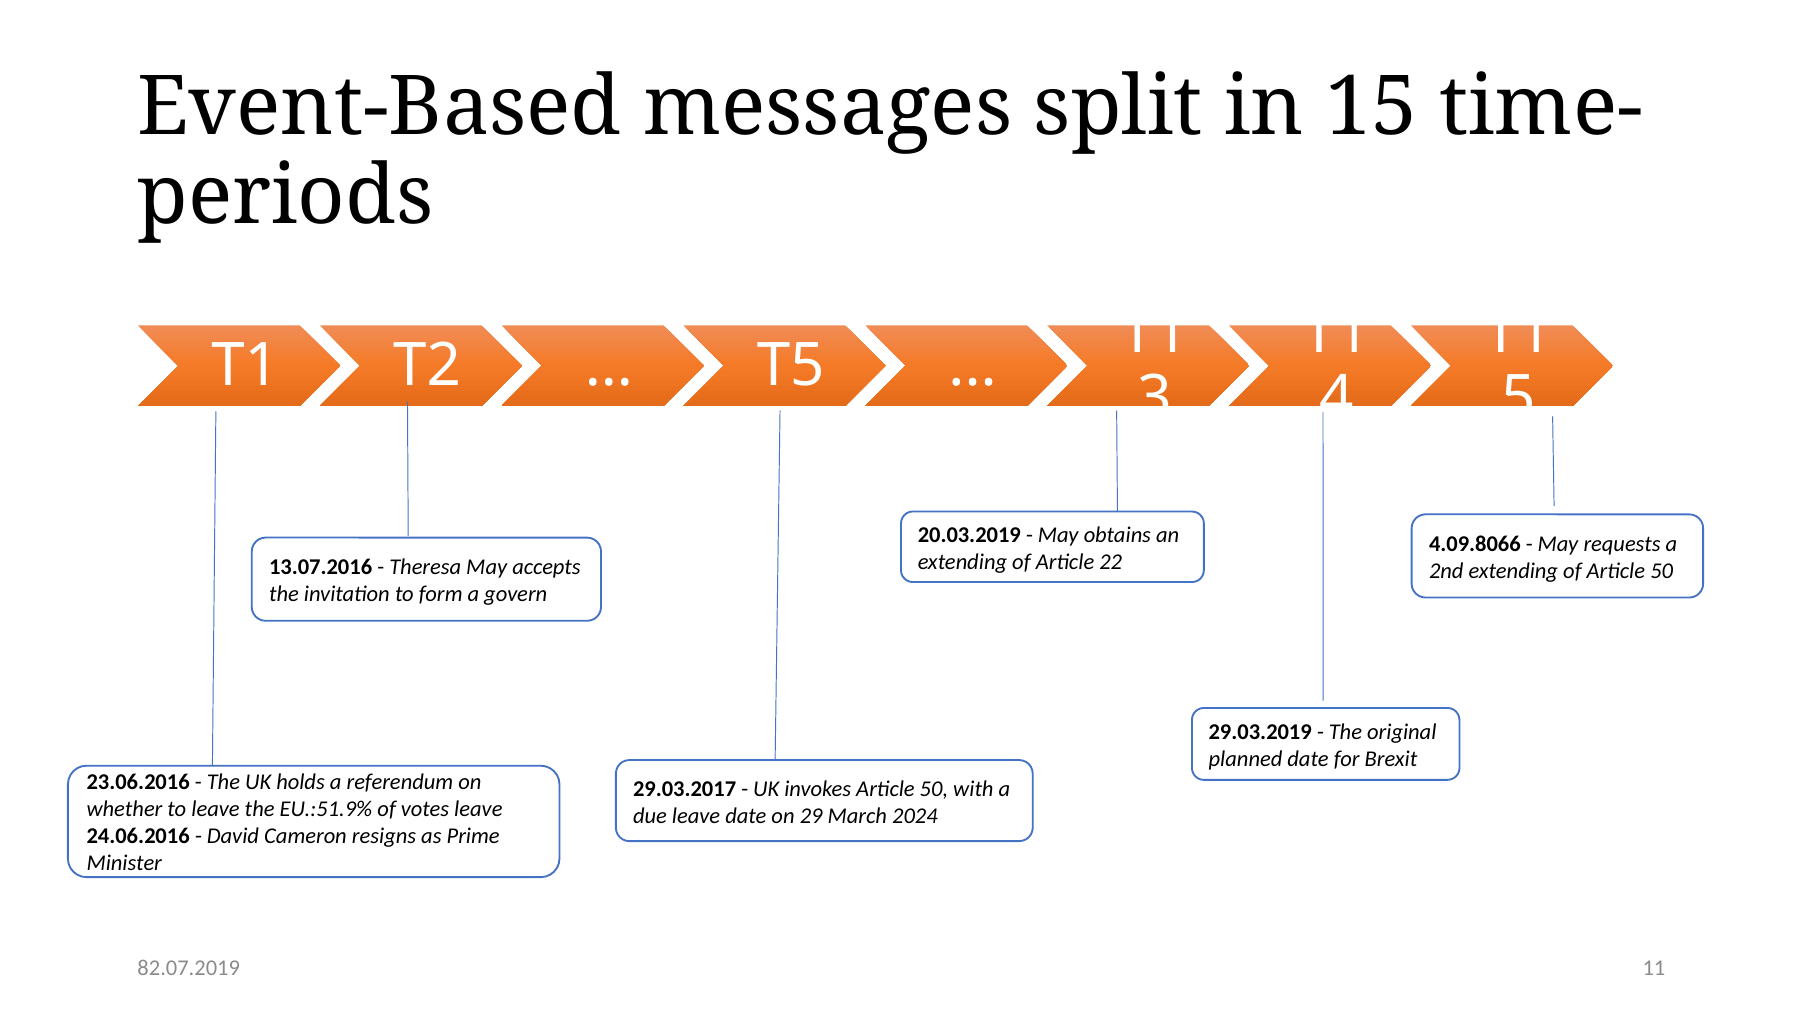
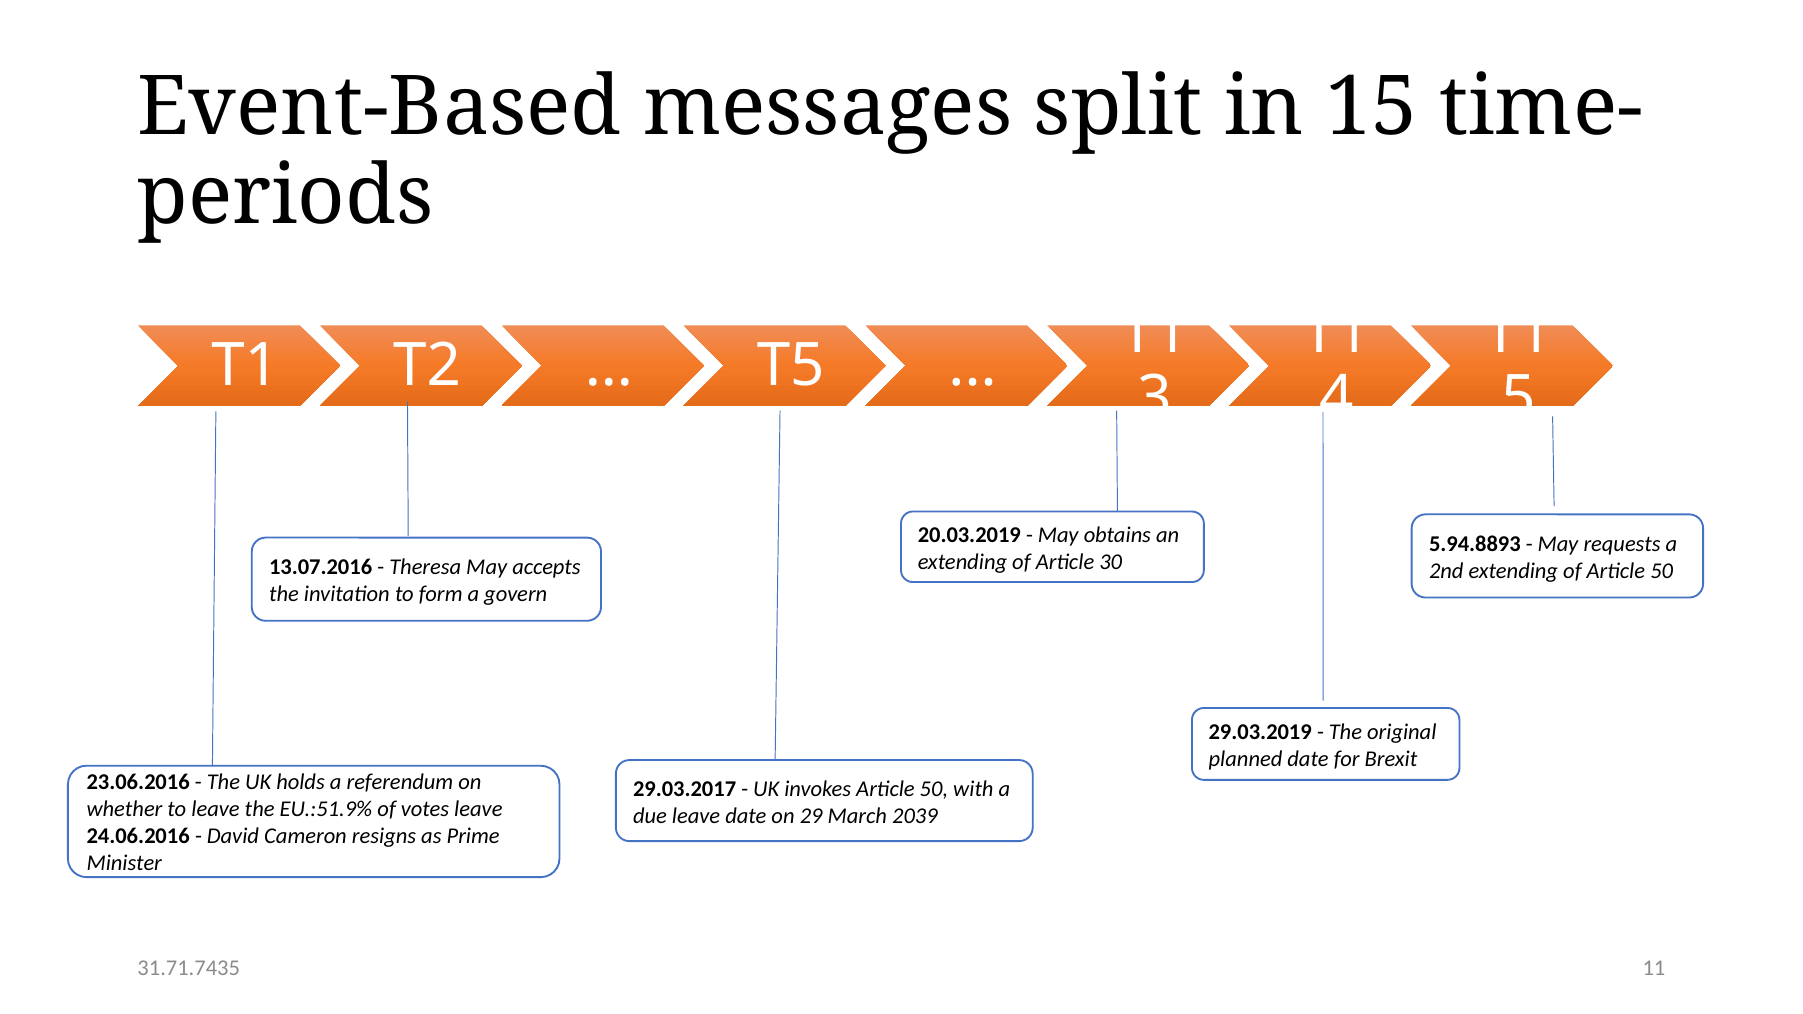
4.09.8066: 4.09.8066 -> 5.94.8893 (1475, 544)
22: 22 -> 30 (1111, 562)
2024: 2024 -> 2039 (915, 816)
82.07.2019: 82.07.2019 -> 31.71.7435 (189, 969)
